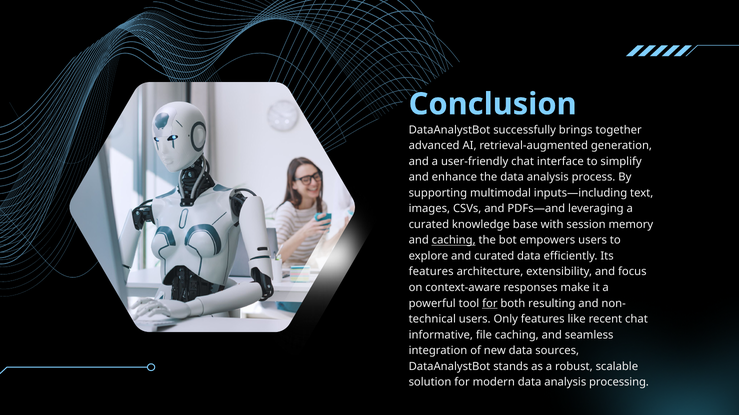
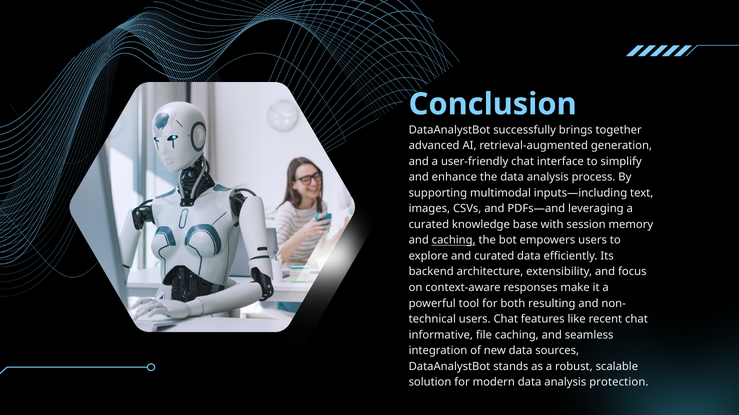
features: features -> backend (431, 272)
for underline: present -> none (490, 304)
users Only: Only -> Chat (506, 320)
processing: processing -> protection (619, 383)
